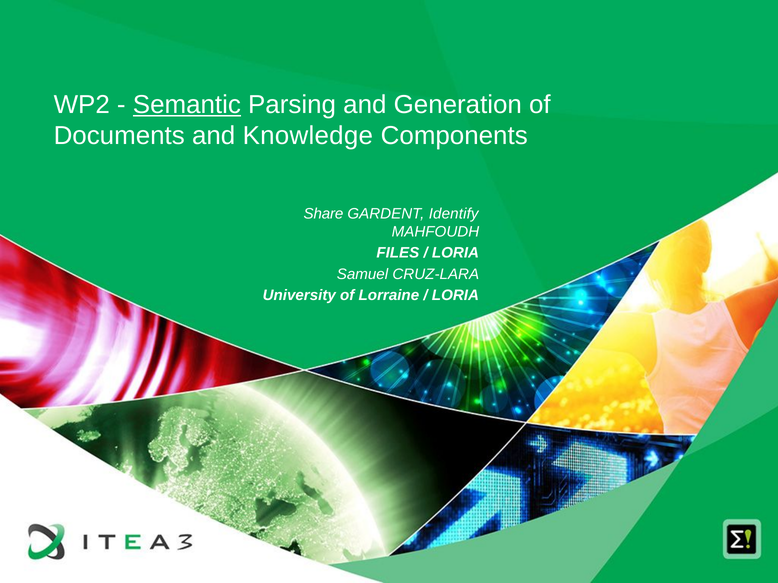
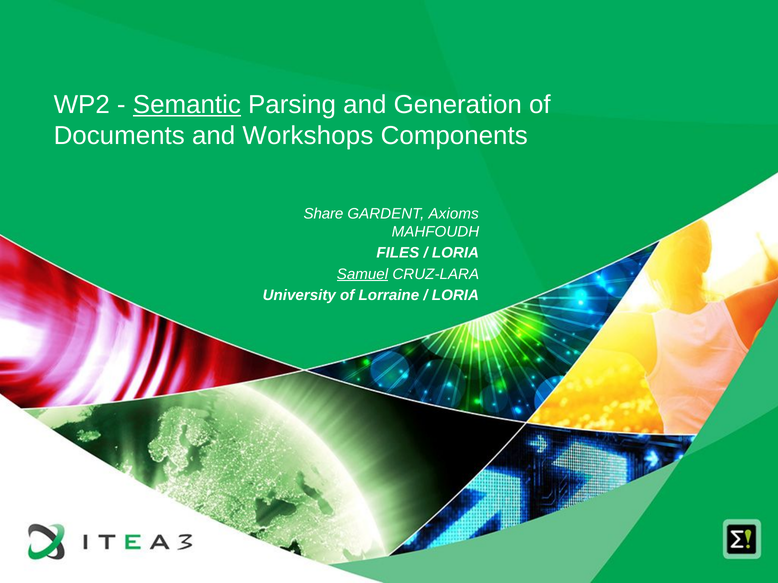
Knowledge: Knowledge -> Workshops (308, 136)
Identify: Identify -> Axioms (454, 214)
Samuel underline: none -> present (363, 274)
